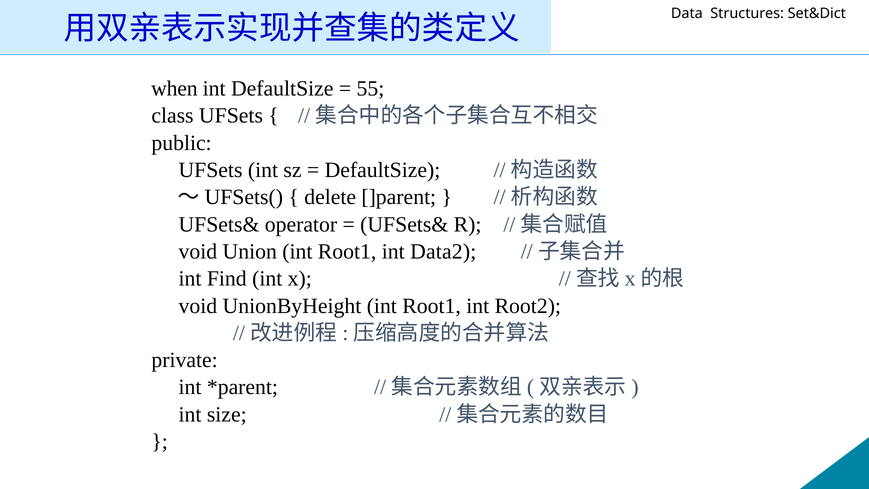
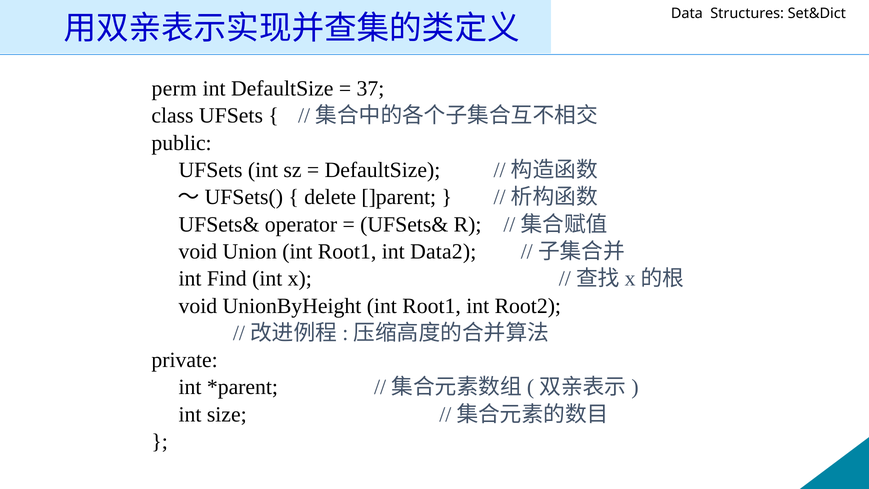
when: when -> perm (174, 89)
55: 55 -> 37 (370, 89)
